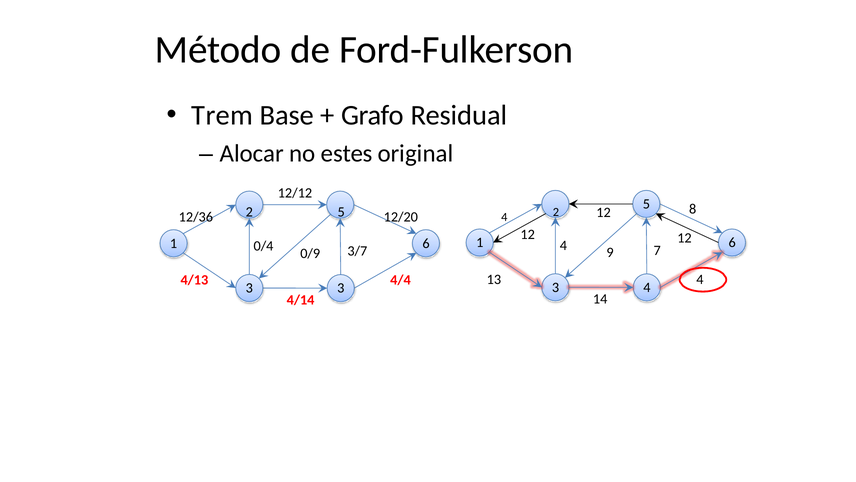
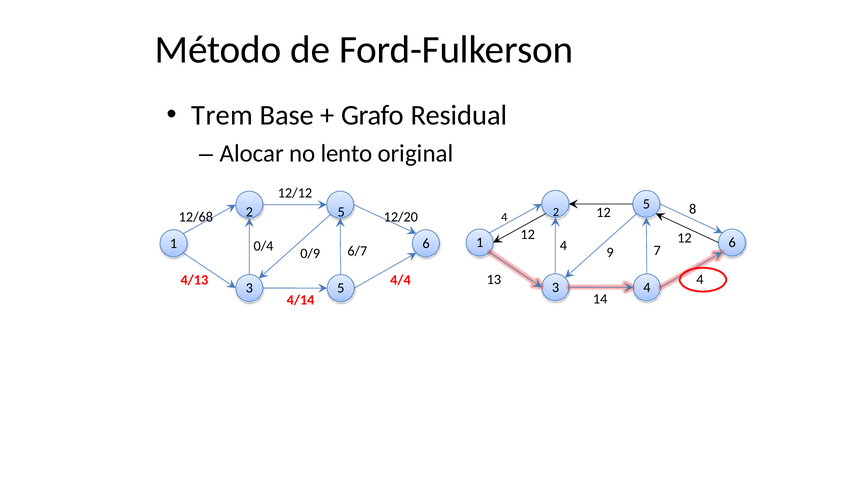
estes: estes -> lento (347, 153)
12/36: 12/36 -> 12/68 (196, 217)
3/7: 3/7 -> 6/7 (357, 251)
3 3: 3 -> 5 (341, 288)
